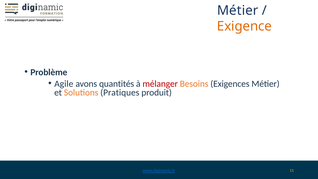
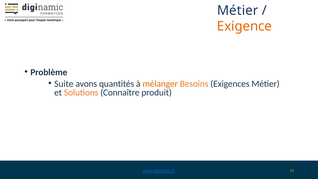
Agile: Agile -> Suite (64, 84)
mélanger colour: red -> orange (160, 84)
Pratiques: Pratiques -> Connaître (120, 93)
